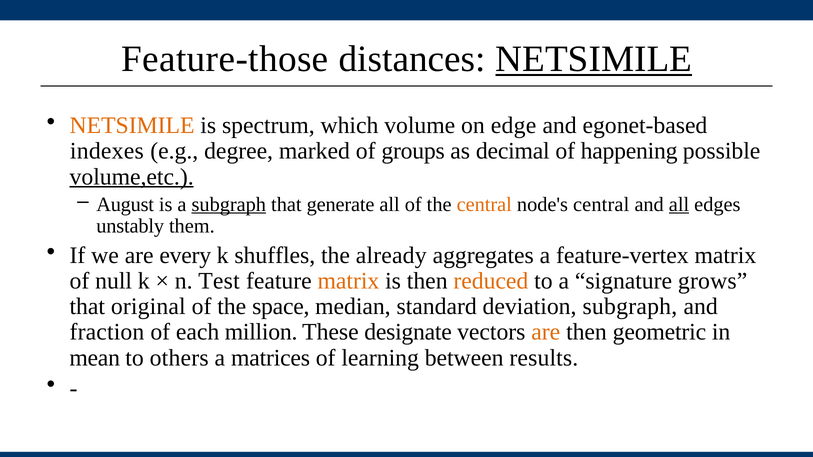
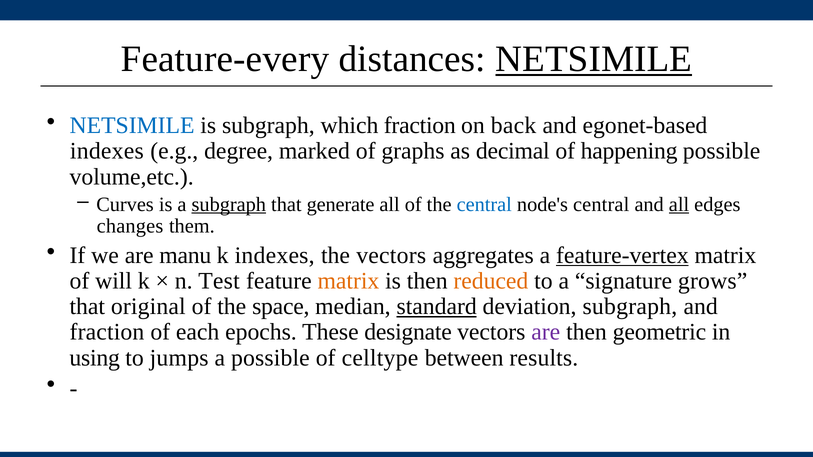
Feature-those: Feature-those -> Feature-every (225, 59)
NETSIMILE colour: orange -> blue (132, 126)
is spectrum: spectrum -> subgraph (268, 126)
which volume: volume -> fraction (420, 126)
edge: edge -> back (514, 126)
groups: groups -> graphs (413, 151)
volume,etc underline: present -> none (132, 177)
August: August -> Curves (125, 204)
central colour: orange -> blue (484, 204)
unstably: unstably -> changes (130, 226)
every: every -> manu (185, 256)
k shuffles: shuffles -> indexes (275, 256)
the already: already -> vectors (391, 256)
feature-vertex underline: none -> present (622, 256)
null: null -> will (114, 281)
standard underline: none -> present (437, 307)
million: million -> epochs (261, 332)
are colour: orange -> purple (546, 332)
mean: mean -> using (95, 358)
others: others -> jumps (179, 358)
a matrices: matrices -> possible (270, 358)
learning: learning -> celltype (380, 358)
